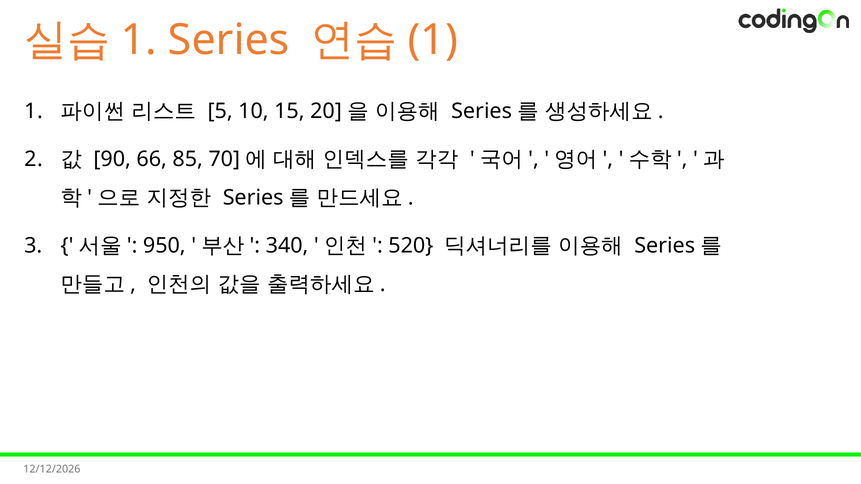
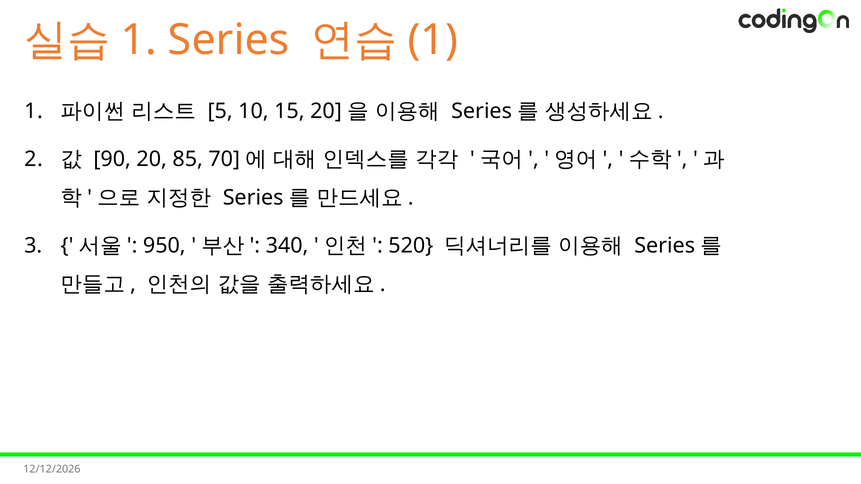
90 66: 66 -> 20 (152, 159)
